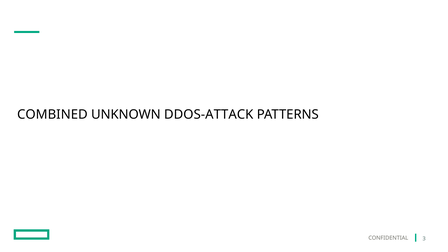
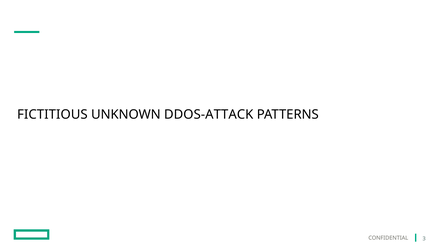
COMBINED: COMBINED -> FICTITIOUS (52, 115)
